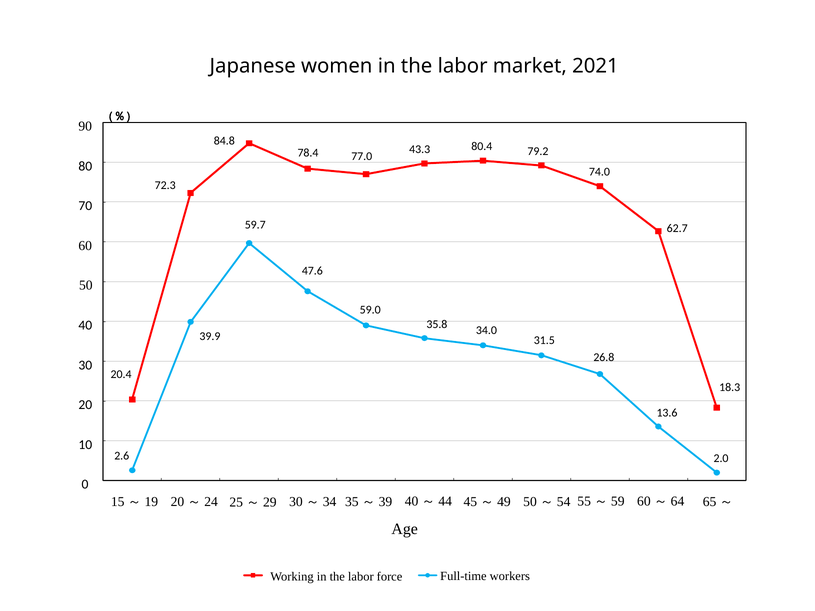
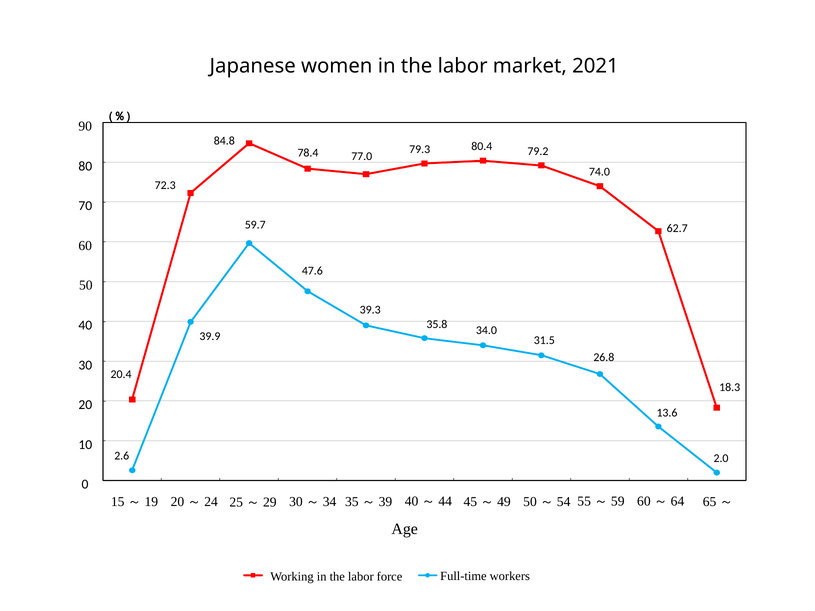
43.3: 43.3 -> 79.3 (420, 149)
59.0: 59.0 -> 39.3 (370, 310)
